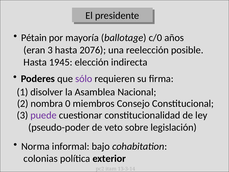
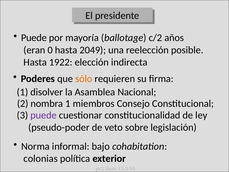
Pétain: Pétain -> Puede (34, 38)
c/0: c/0 -> c/2 (155, 38)
eran 3: 3 -> 0 (50, 50)
2076: 2076 -> 2049 (93, 50)
1945: 1945 -> 1922 (61, 62)
sólo colour: purple -> orange (84, 79)
nombra 0: 0 -> 1 (68, 103)
